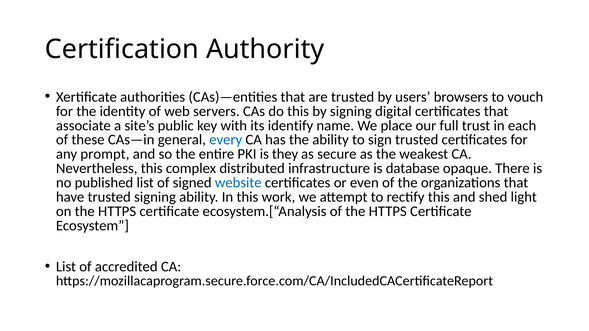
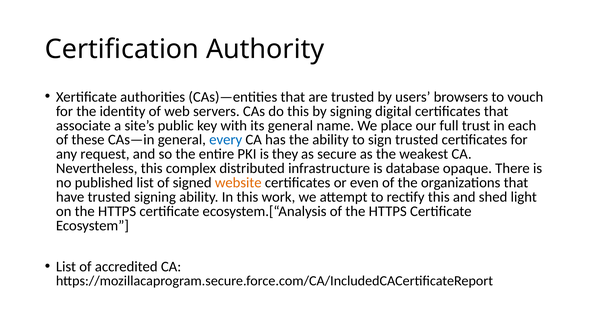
its identify: identify -> general (290, 126)
prompt: prompt -> request (105, 154)
website colour: blue -> orange (238, 183)
